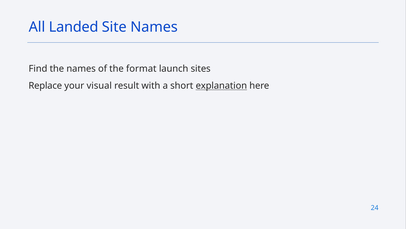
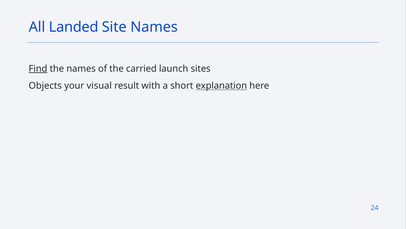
Find underline: none -> present (38, 69)
format: format -> carried (141, 69)
Replace: Replace -> Objects (45, 86)
